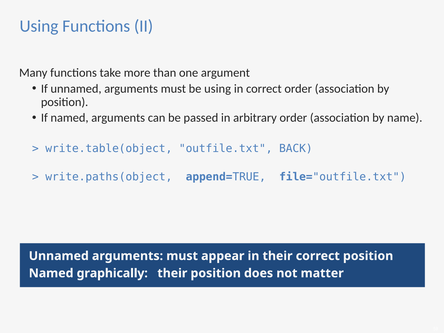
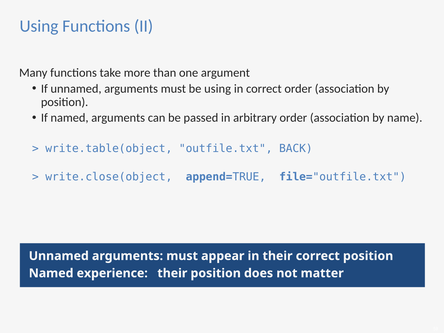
write.paths(object: write.paths(object -> write.close(object (109, 177)
graphically: graphically -> experience (112, 273)
